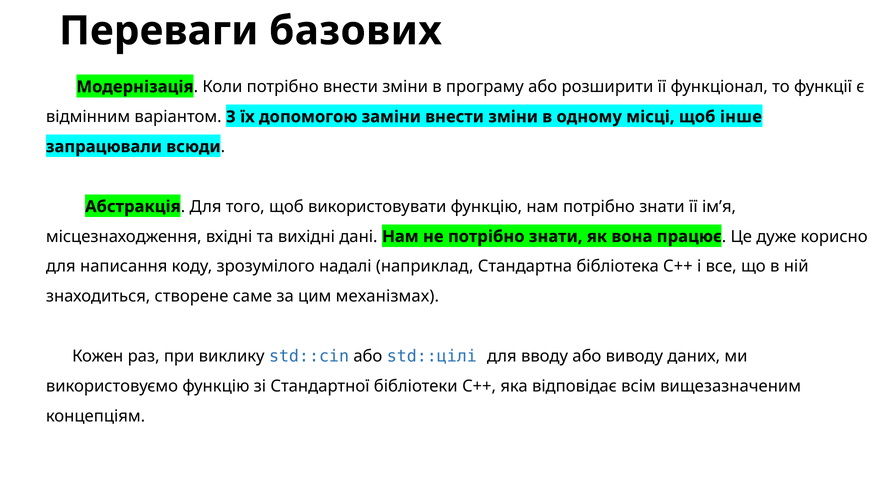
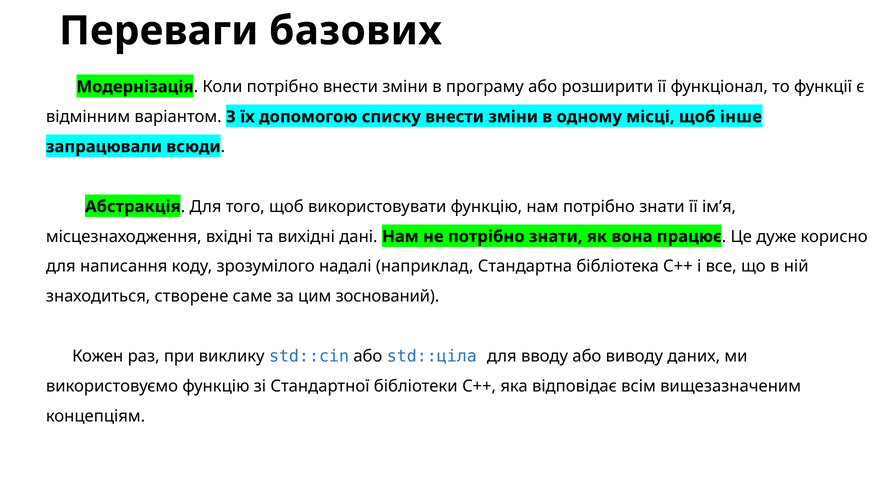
заміни: заміни -> списку (391, 117)
механізмах: механізмах -> зоснований (387, 296)
std::цілі: std::цілі -> std::ціла (432, 356)
